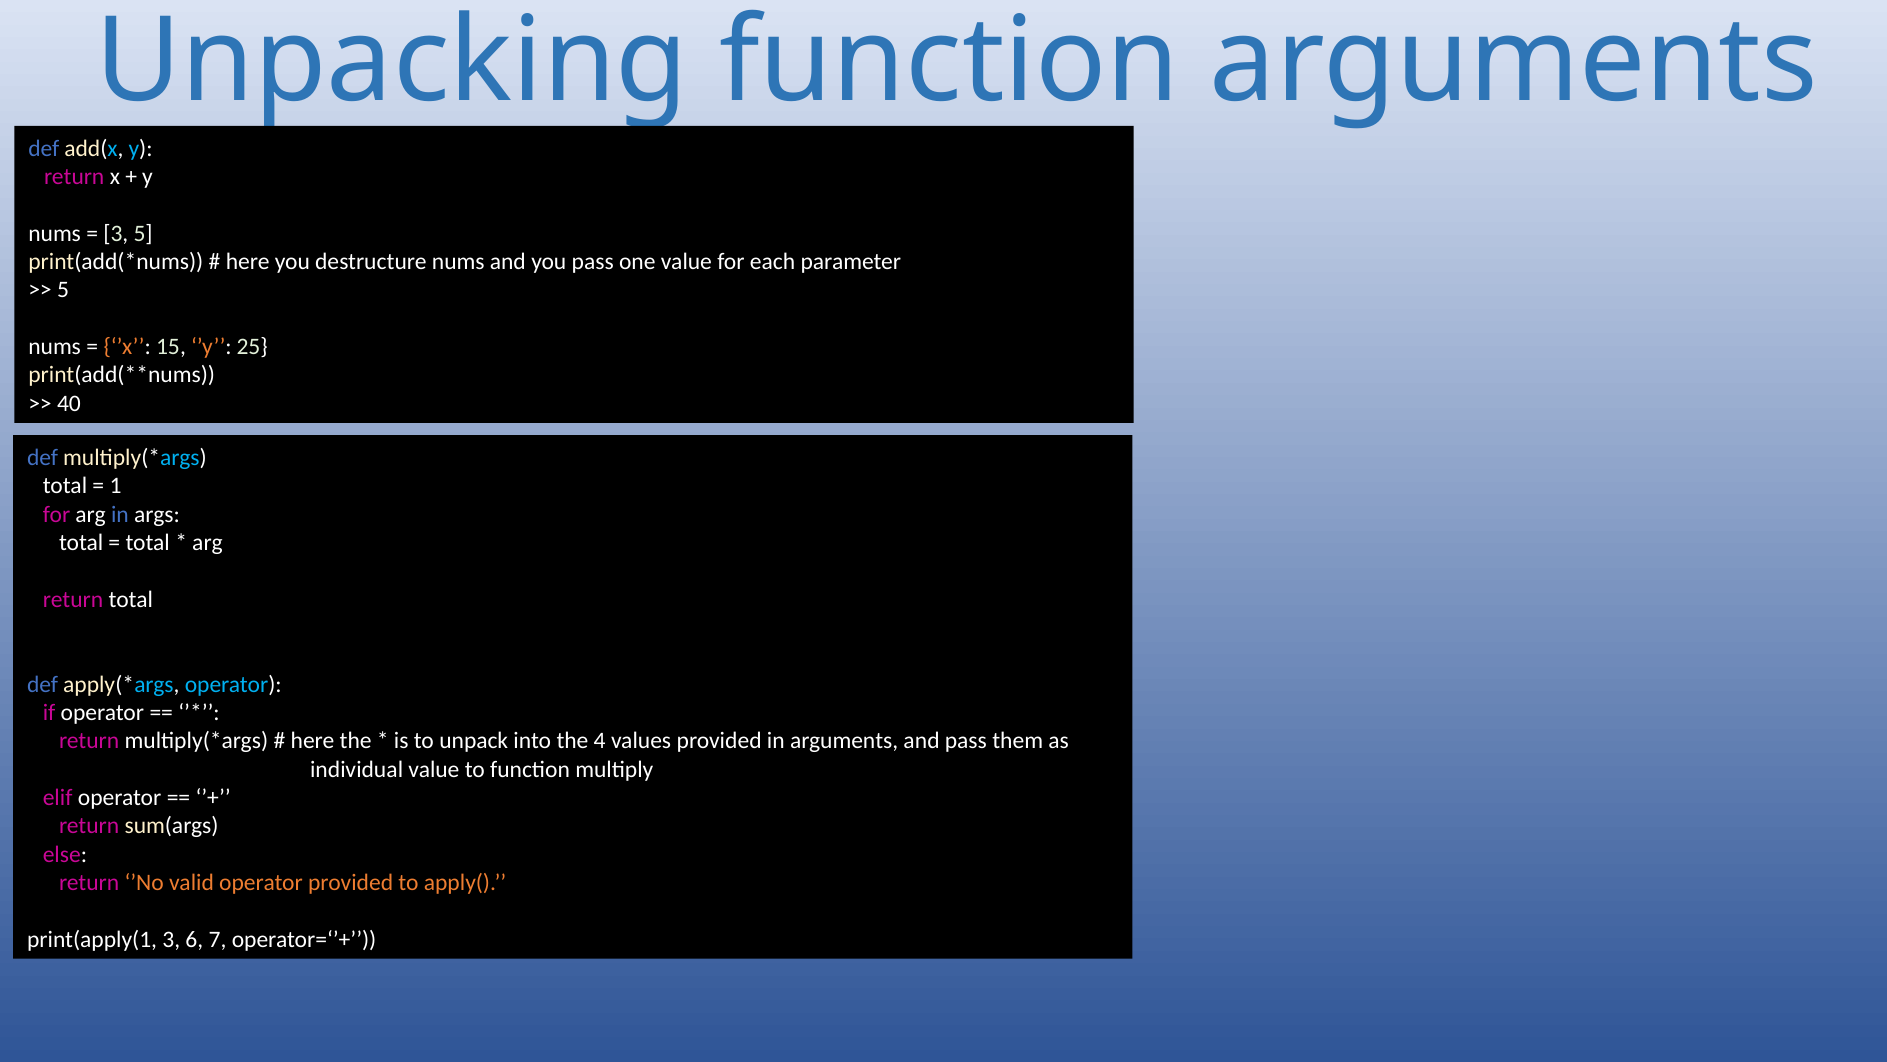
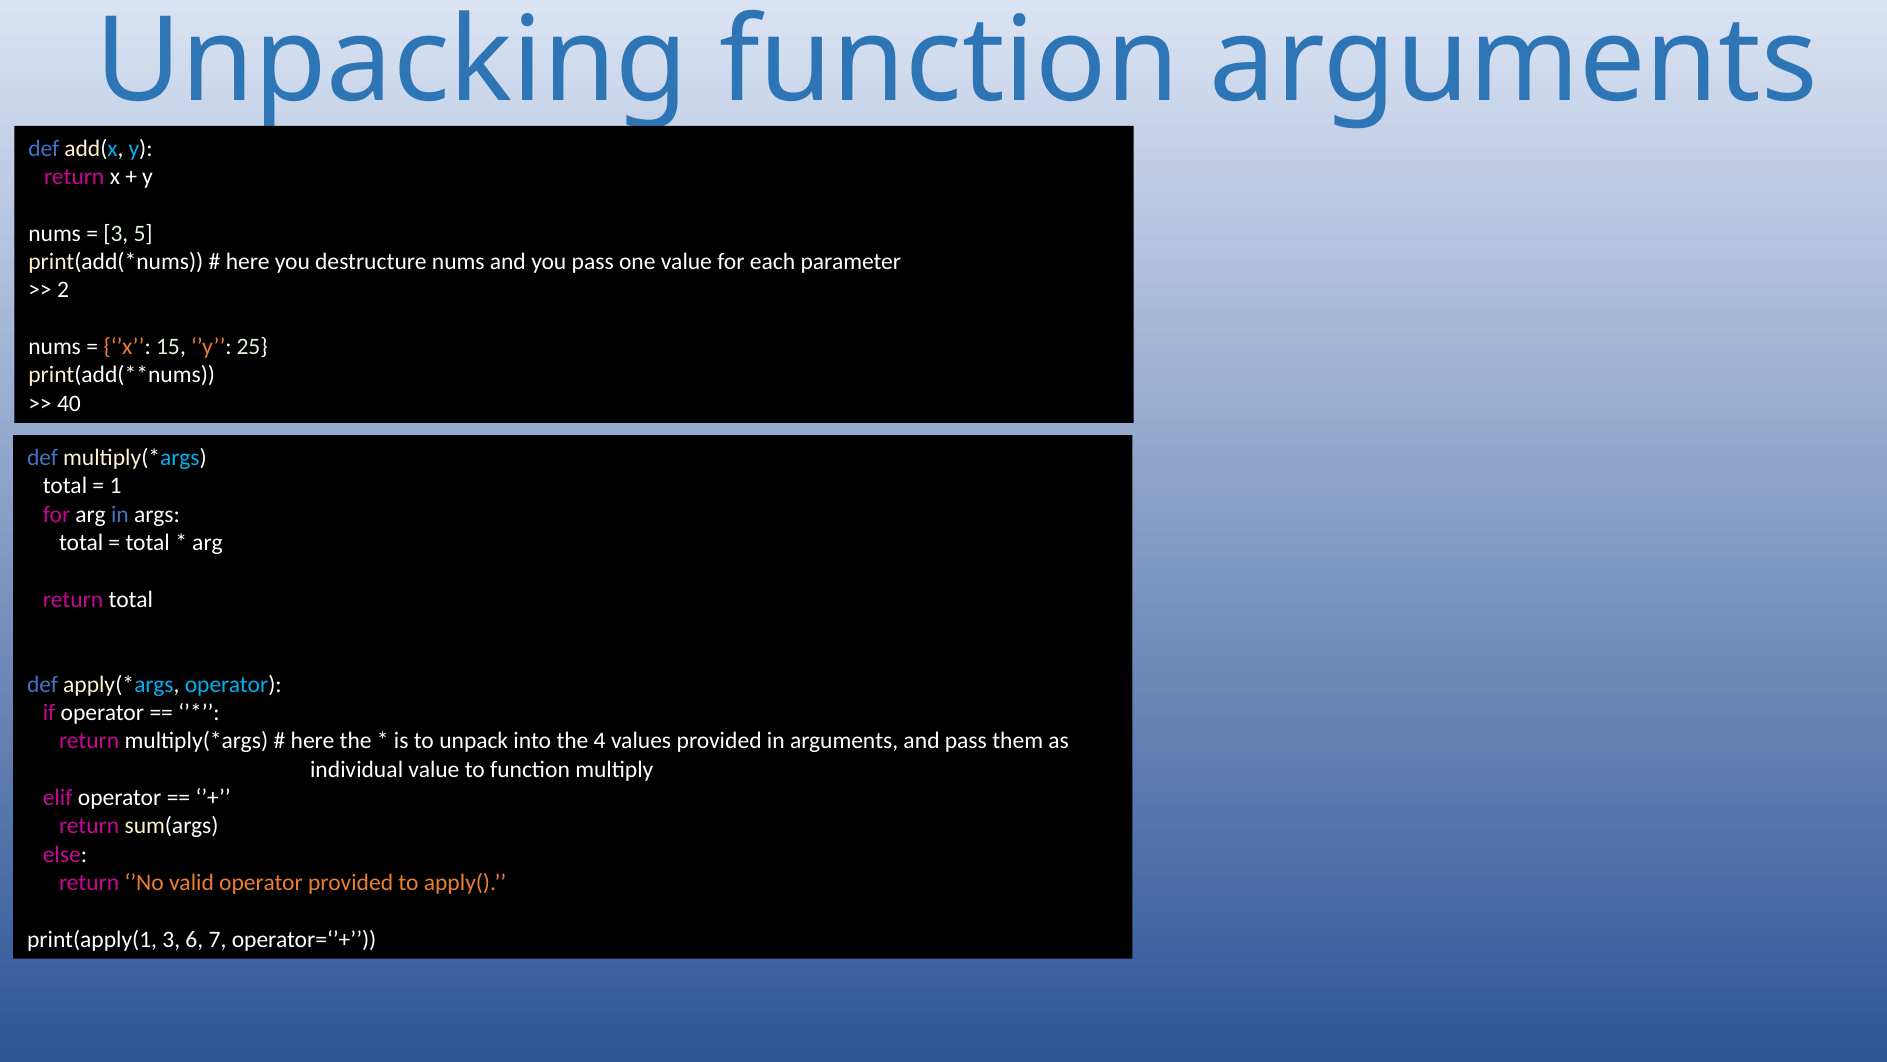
5: 5 -> 2 (63, 290)
